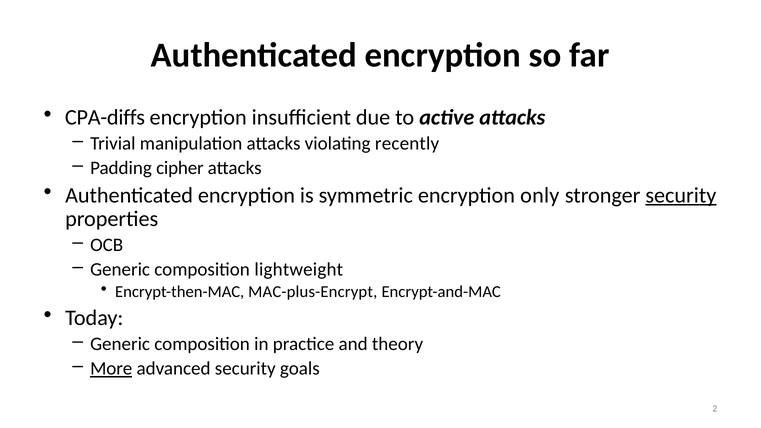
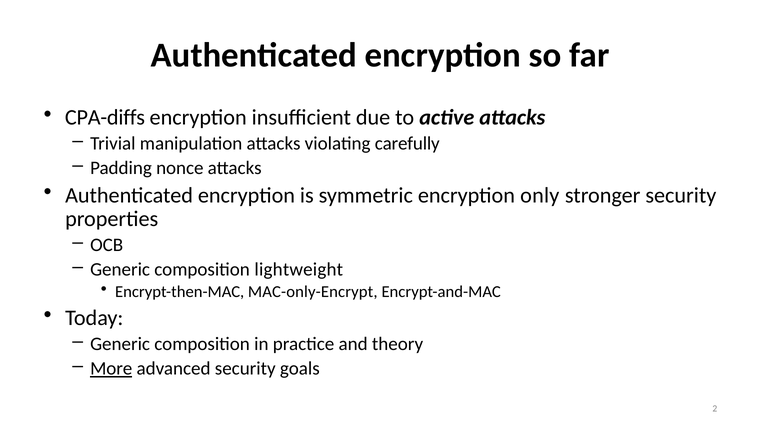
recently: recently -> carefully (407, 143)
cipher: cipher -> nonce (180, 168)
security underline: present -> none (681, 195)
MAC-plus-Encrypt: MAC-plus-Encrypt -> MAC-only-Encrypt (313, 292)
